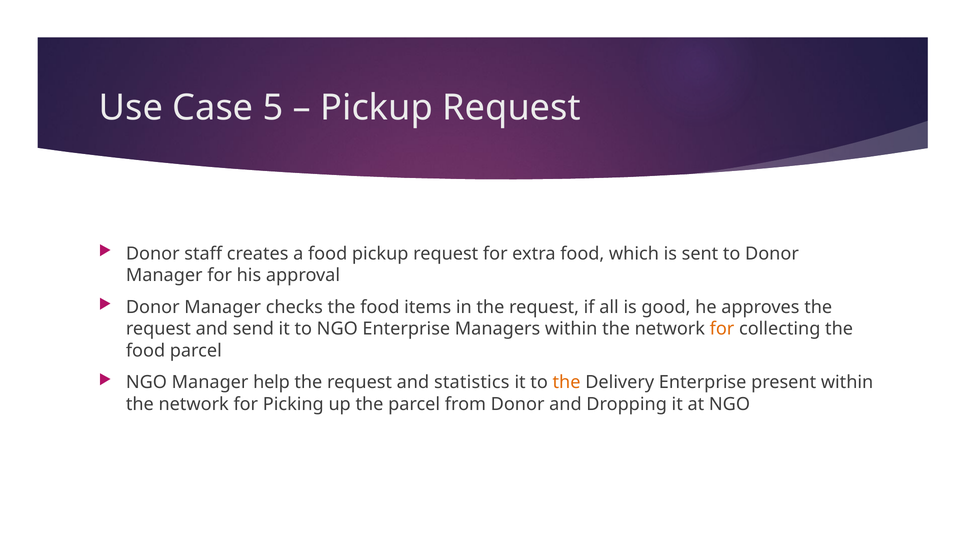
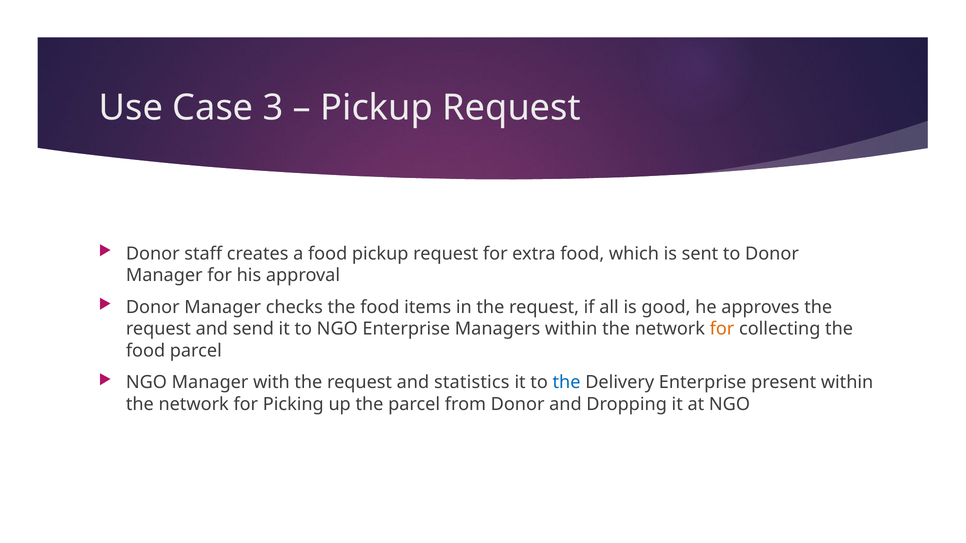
5: 5 -> 3 (273, 108)
help: help -> with (271, 383)
the colour: orange -> blue (567, 383)
